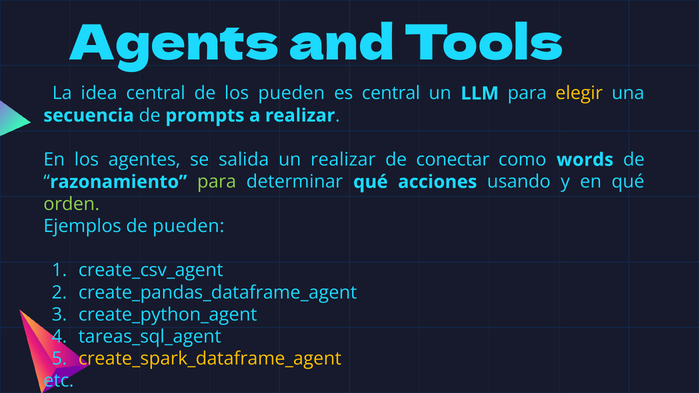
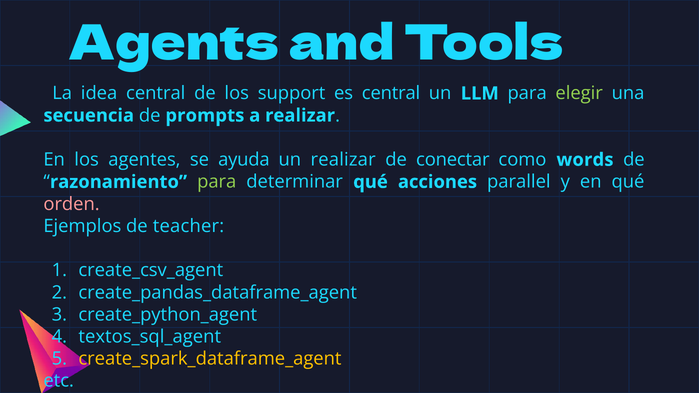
los pueden: pueden -> support (292, 93)
elegir colour: yellow -> light green (579, 93)
salida: salida -> ayuda (244, 160)
usando: usando -> parallel (519, 182)
orden colour: light green -> pink (72, 204)
de pueden: pueden -> teacher (188, 226)
tareas_sql_agent: tareas_sql_agent -> textos_sql_agent (150, 337)
